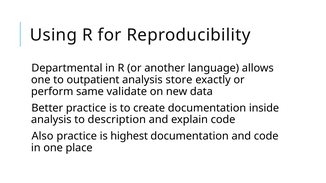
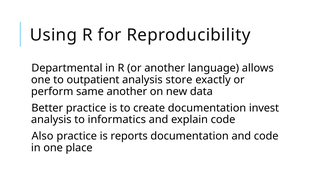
same validate: validate -> another (127, 92)
inside: inside -> invest (264, 108)
description: description -> informatics (117, 120)
highest: highest -> reports (129, 136)
